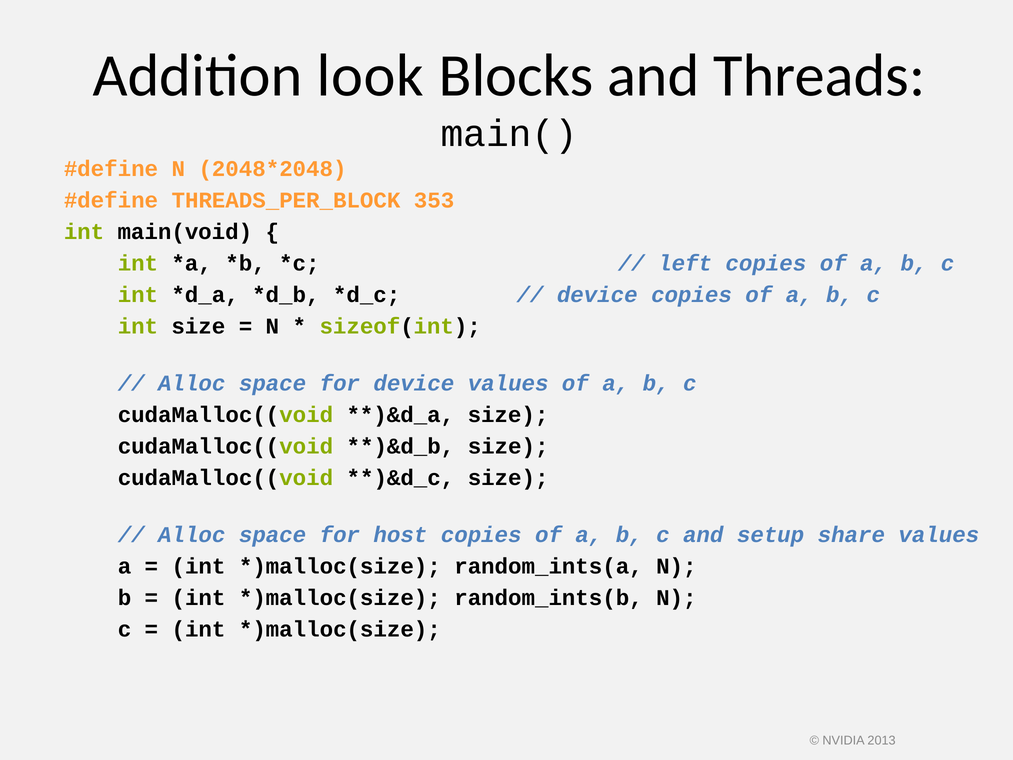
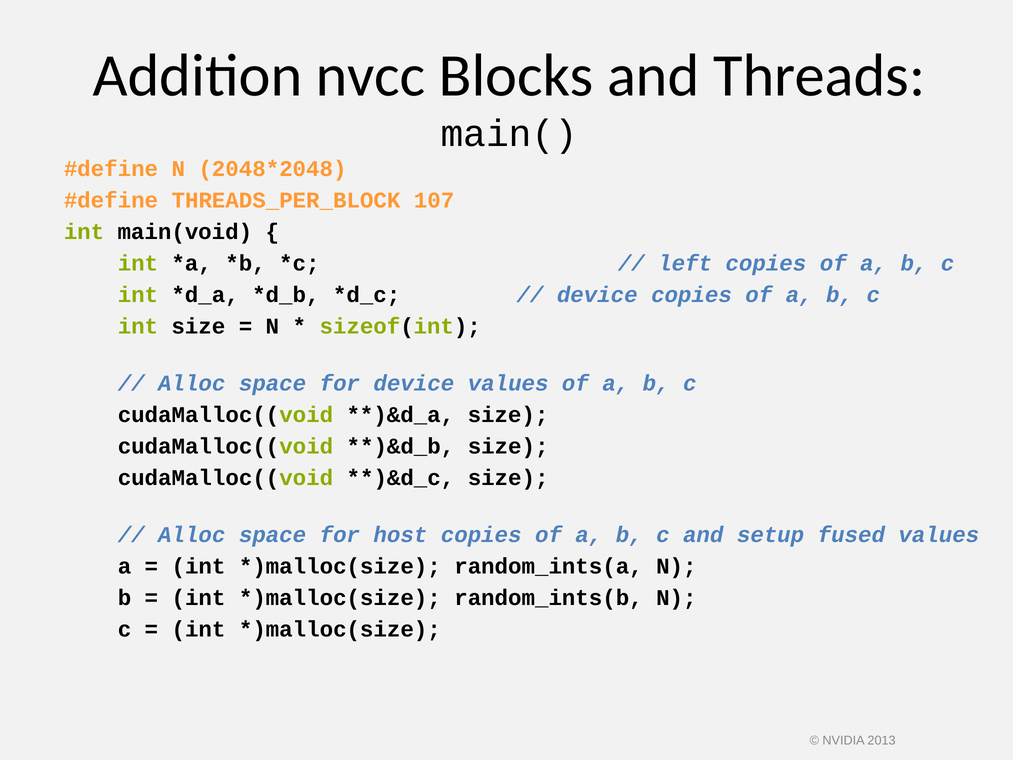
look: look -> nvcc (371, 76)
353: 353 -> 107 (434, 200)
share: share -> fused (851, 535)
